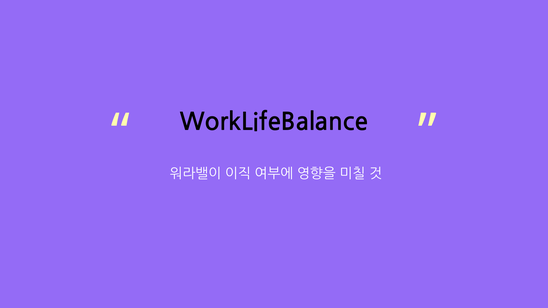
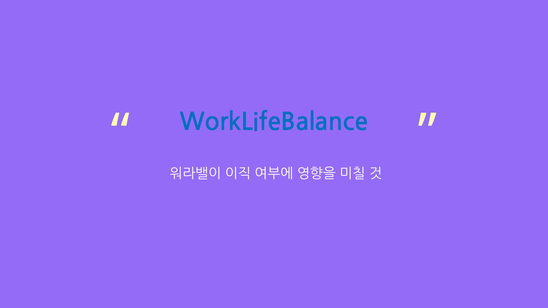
WorkLifeBalance colour: black -> blue (274, 122)
